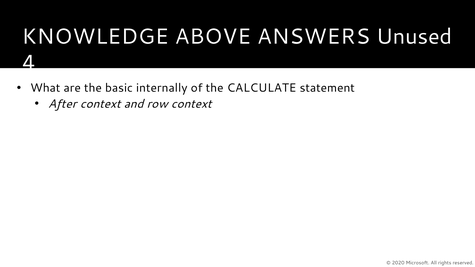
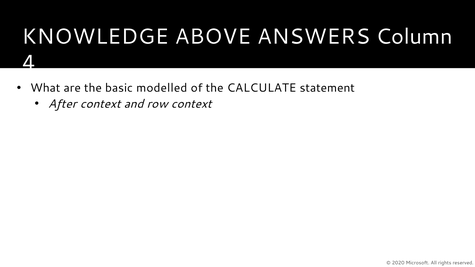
Unused: Unused -> Column (414, 37)
internally: internally -> modelled (162, 88)
